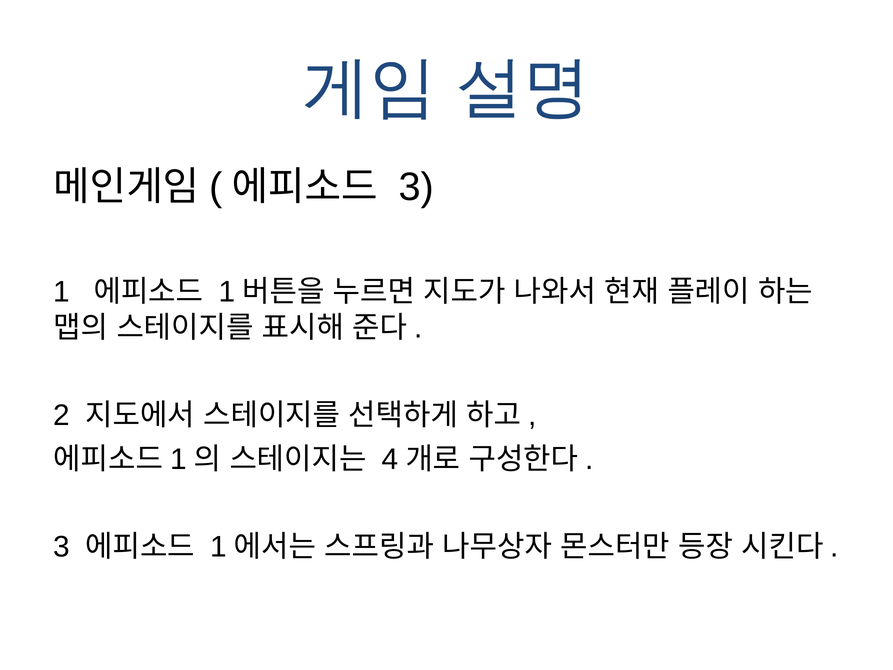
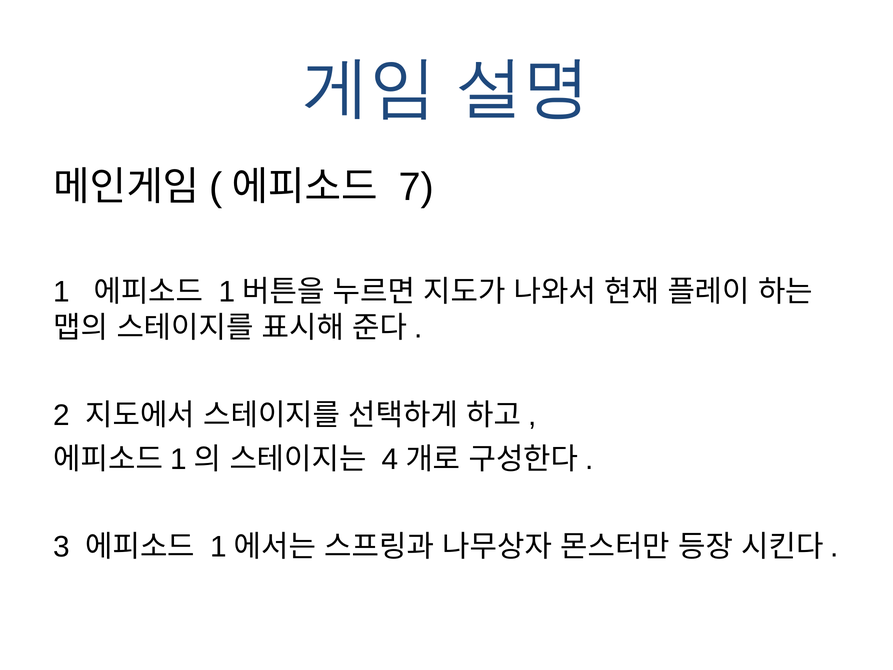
3: 3 -> 7 (416, 187)
